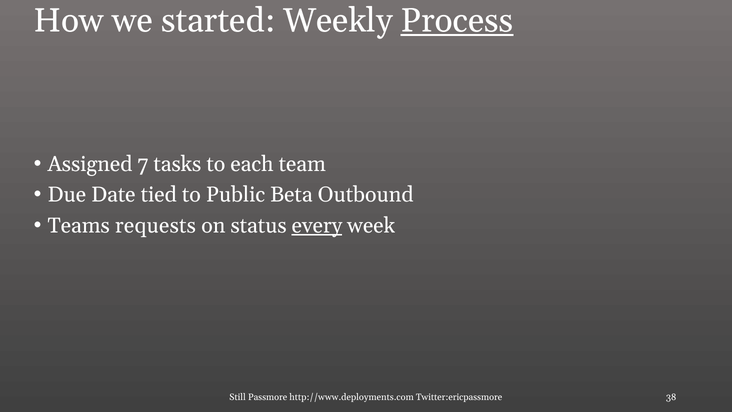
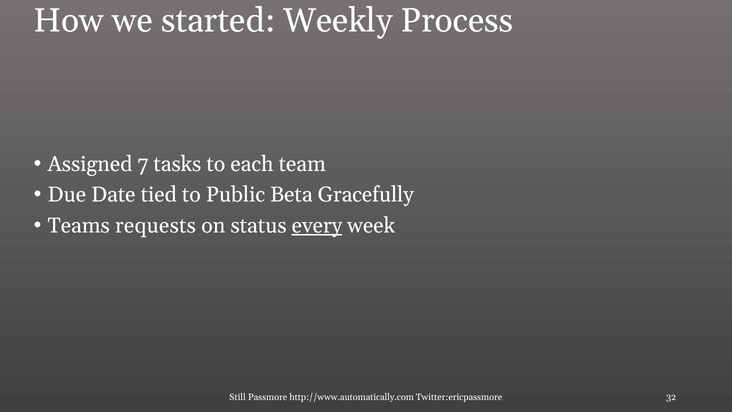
Process underline: present -> none (457, 21)
Outbound: Outbound -> Gracefully (366, 195)
http://www.deployments.com: http://www.deployments.com -> http://www.automatically.com (352, 397)
38: 38 -> 32 (671, 397)
